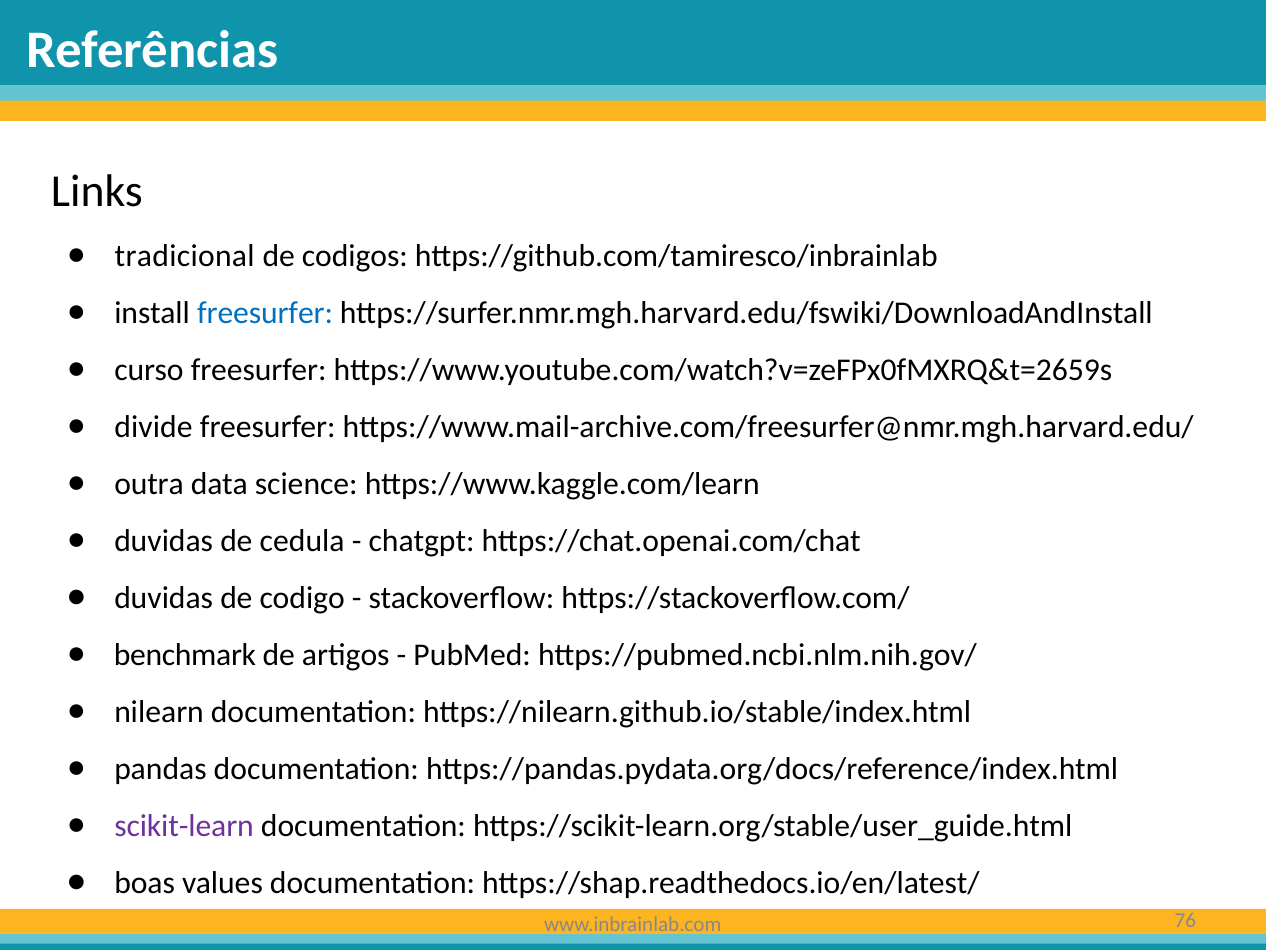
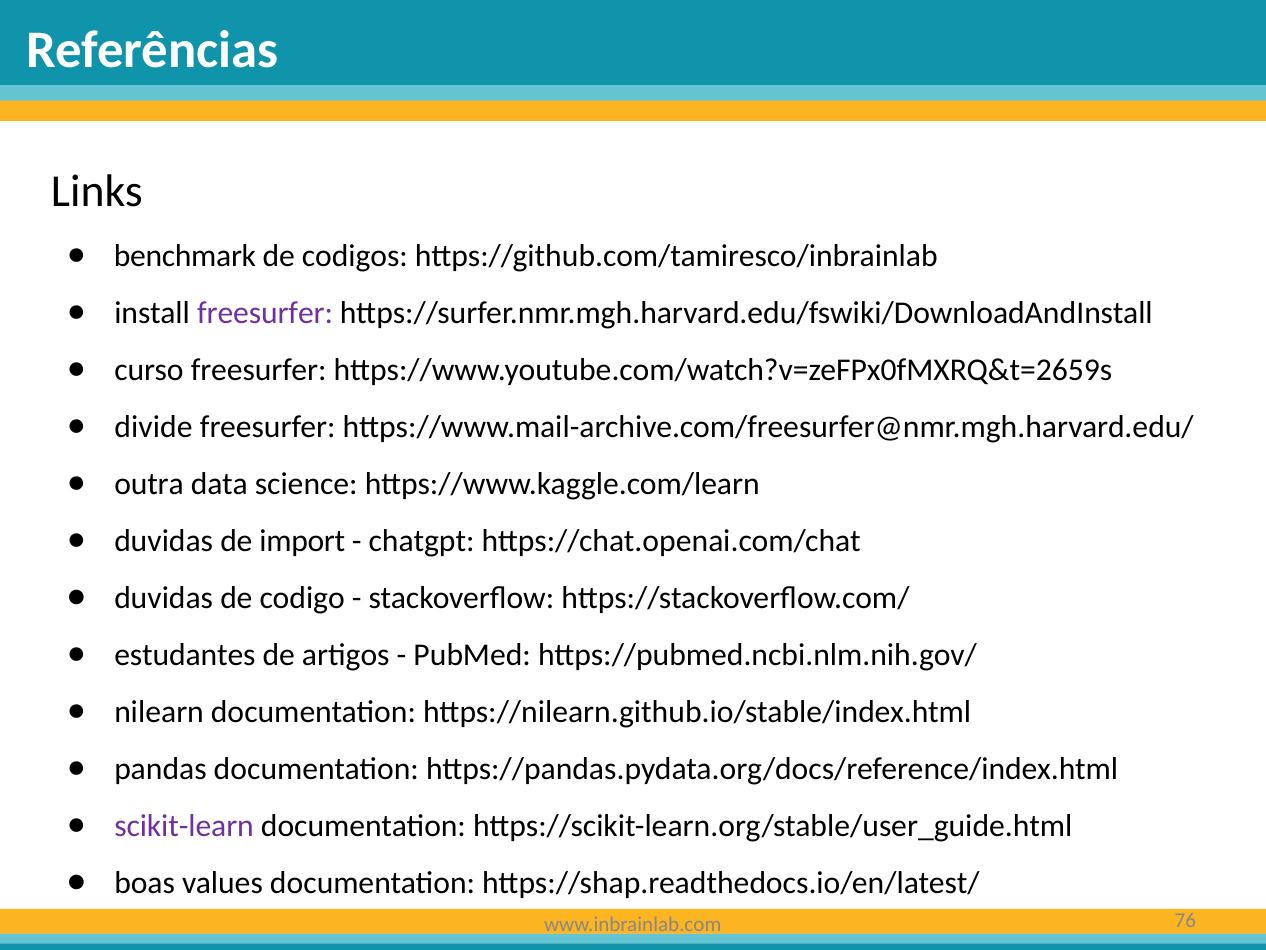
tradicional: tradicional -> benchmark (185, 256)
freesurfer colour: blue -> purple (265, 313)
cedula: cedula -> import (302, 541)
benchmark: benchmark -> estudantes (185, 655)
